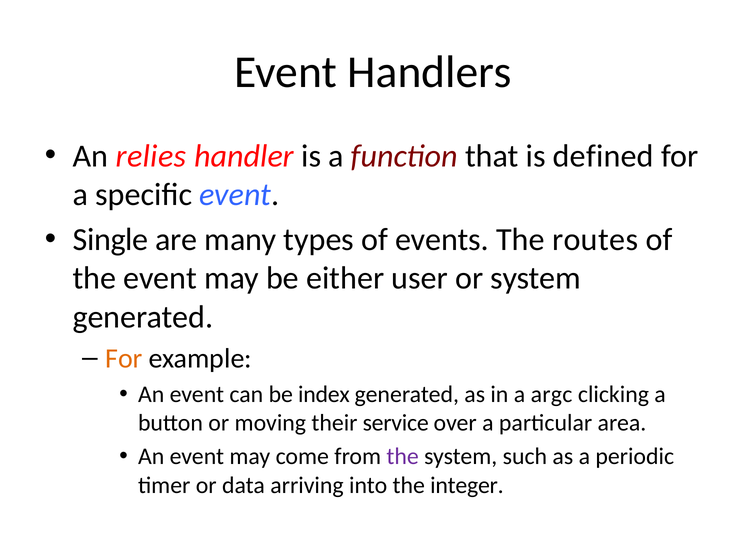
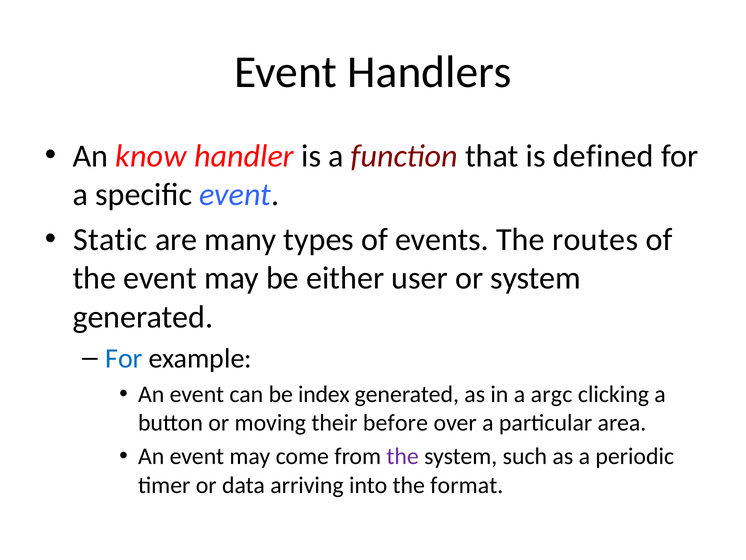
relies: relies -> know (151, 156)
Single: Single -> Static (110, 240)
For colour: orange -> blue (124, 358)
service: service -> before (395, 423)
integer: integer -> format (467, 485)
